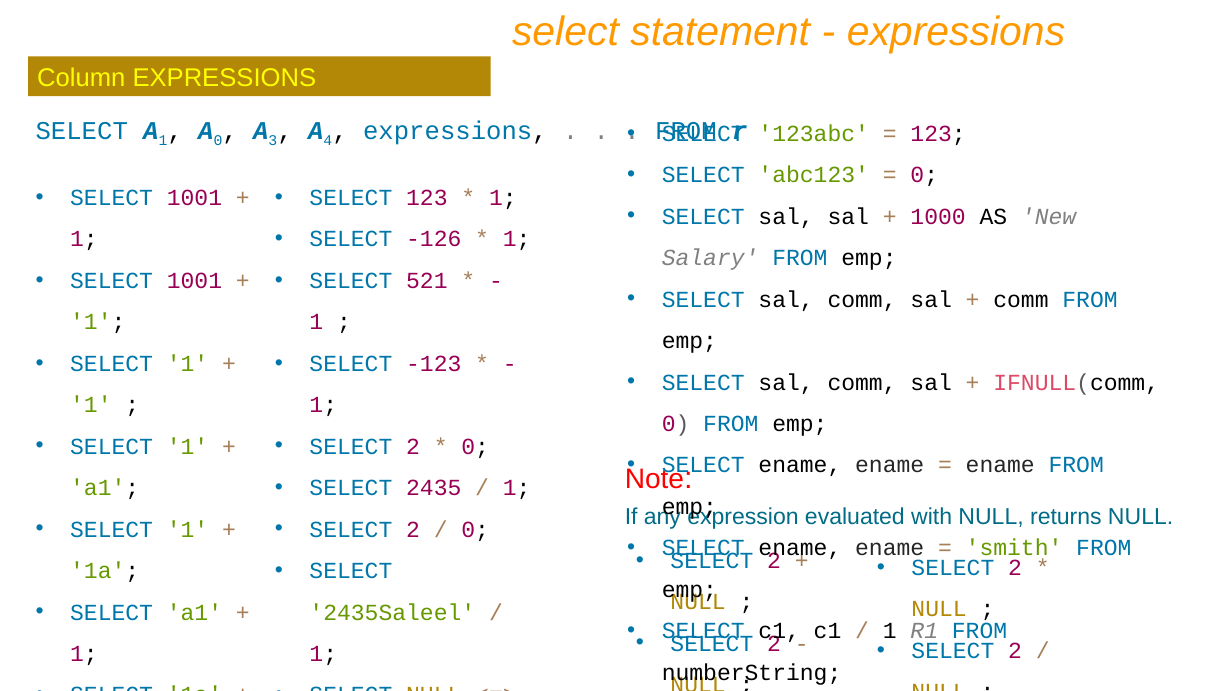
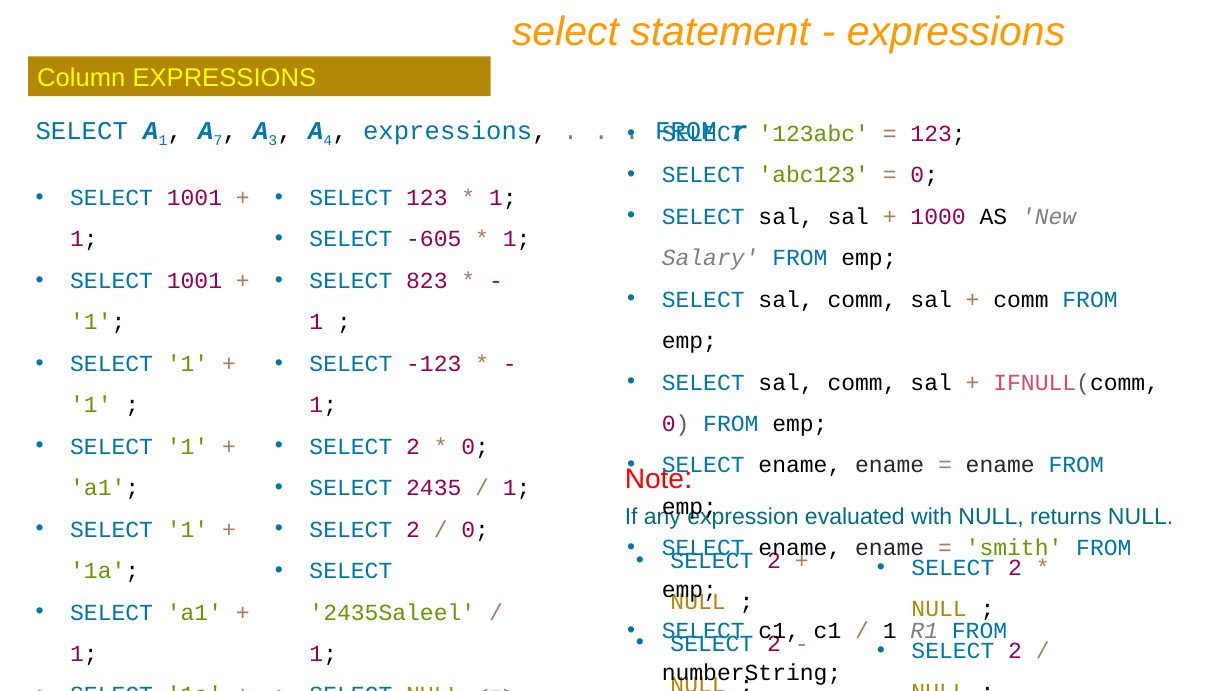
0: 0 -> 7 (218, 141)
-126: -126 -> -605 (434, 239)
521: 521 -> 823 (427, 281)
